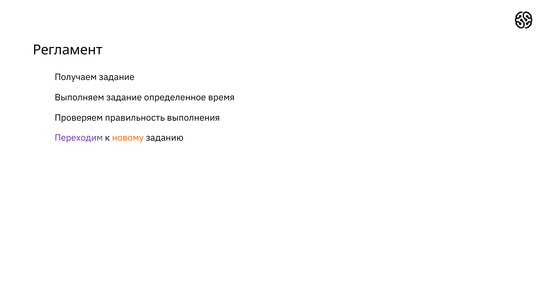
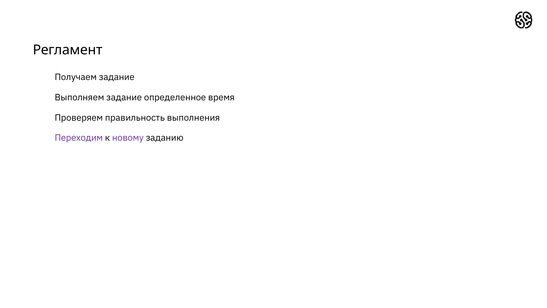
новому colour: orange -> purple (128, 138)
